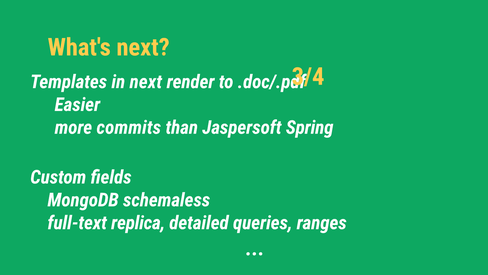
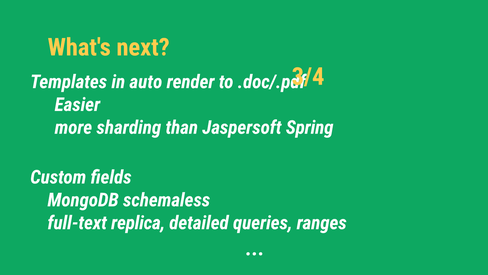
in next: next -> auto (146, 82)
commits: commits -> sharding (129, 127)
